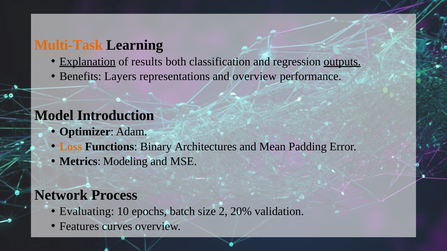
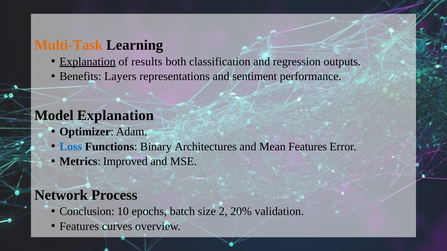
outputs underline: present -> none (342, 62)
and overview: overview -> sentiment (255, 76)
Model Introduction: Introduction -> Explanation (115, 115)
Loss colour: orange -> blue (71, 147)
Mean Padding: Padding -> Features (308, 147)
Modeling: Modeling -> Improved (125, 162)
Evaluating: Evaluating -> Conclusion (87, 212)
